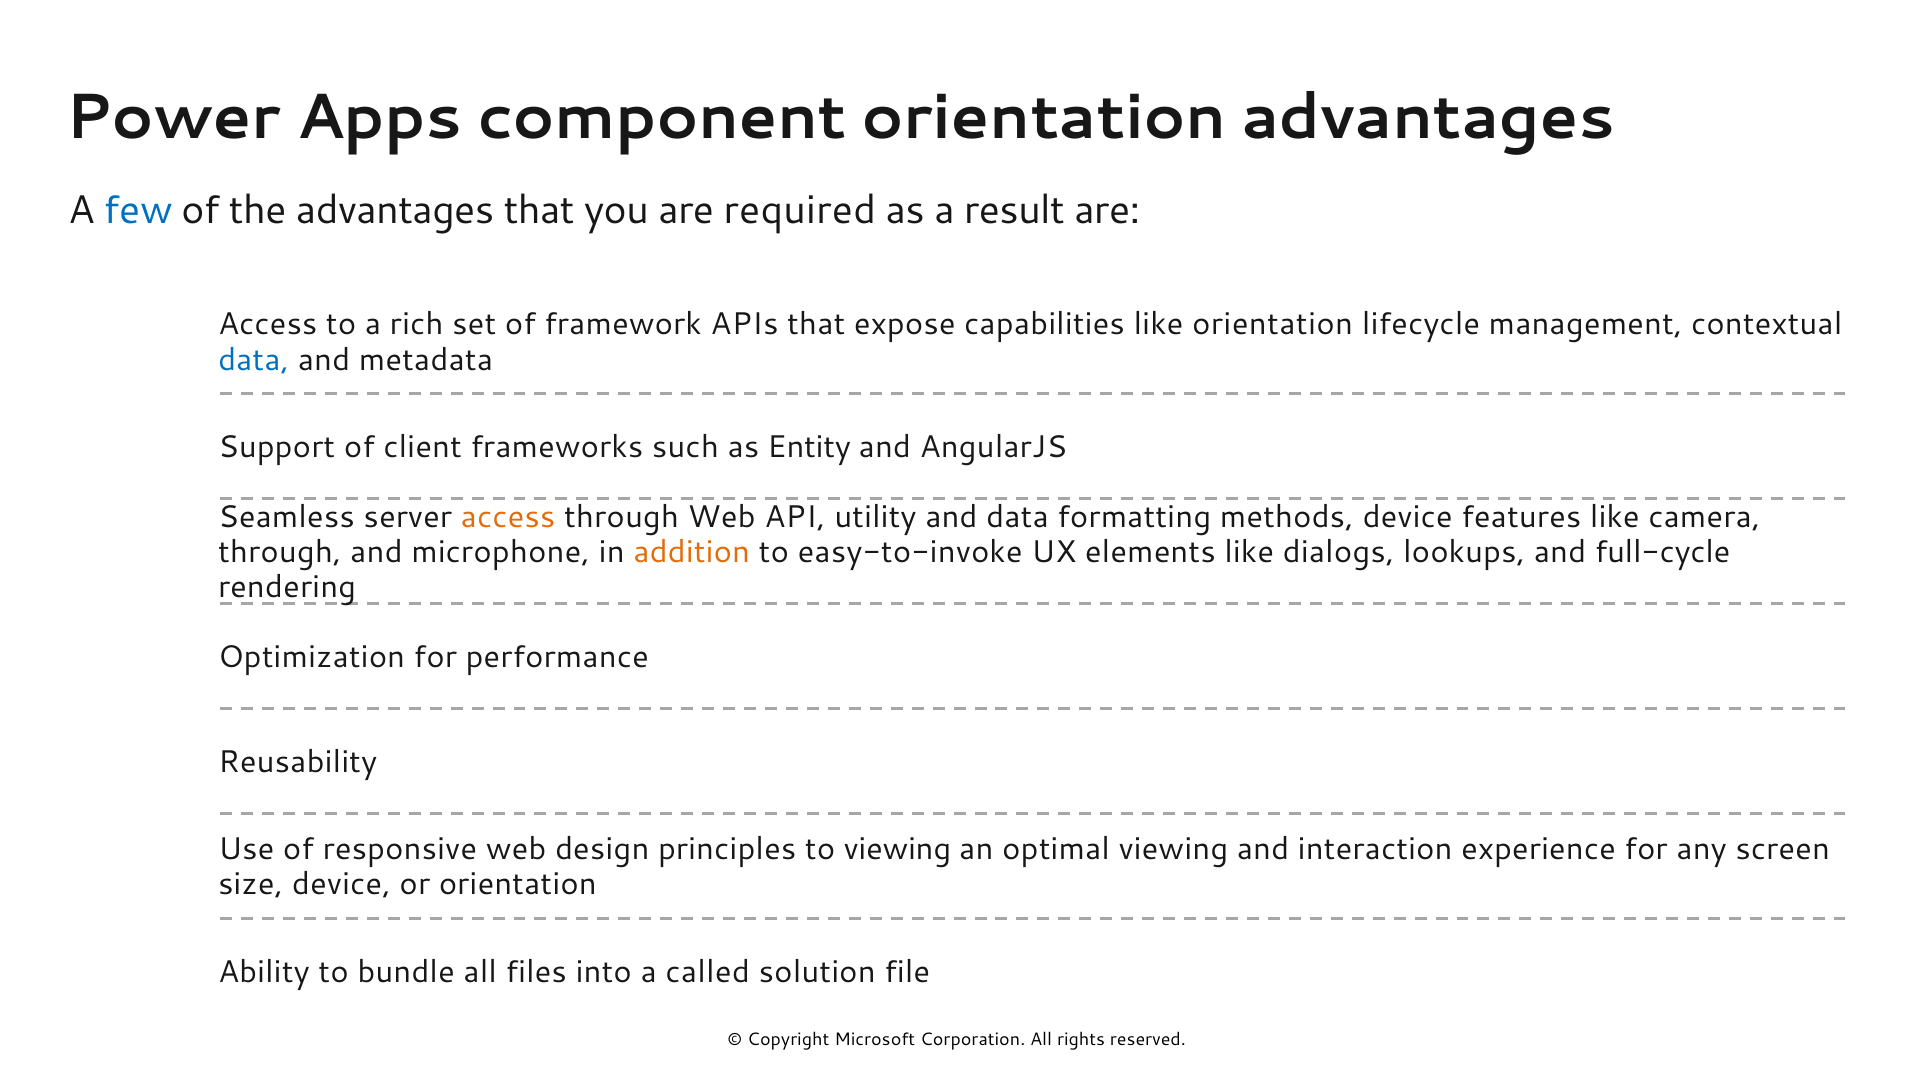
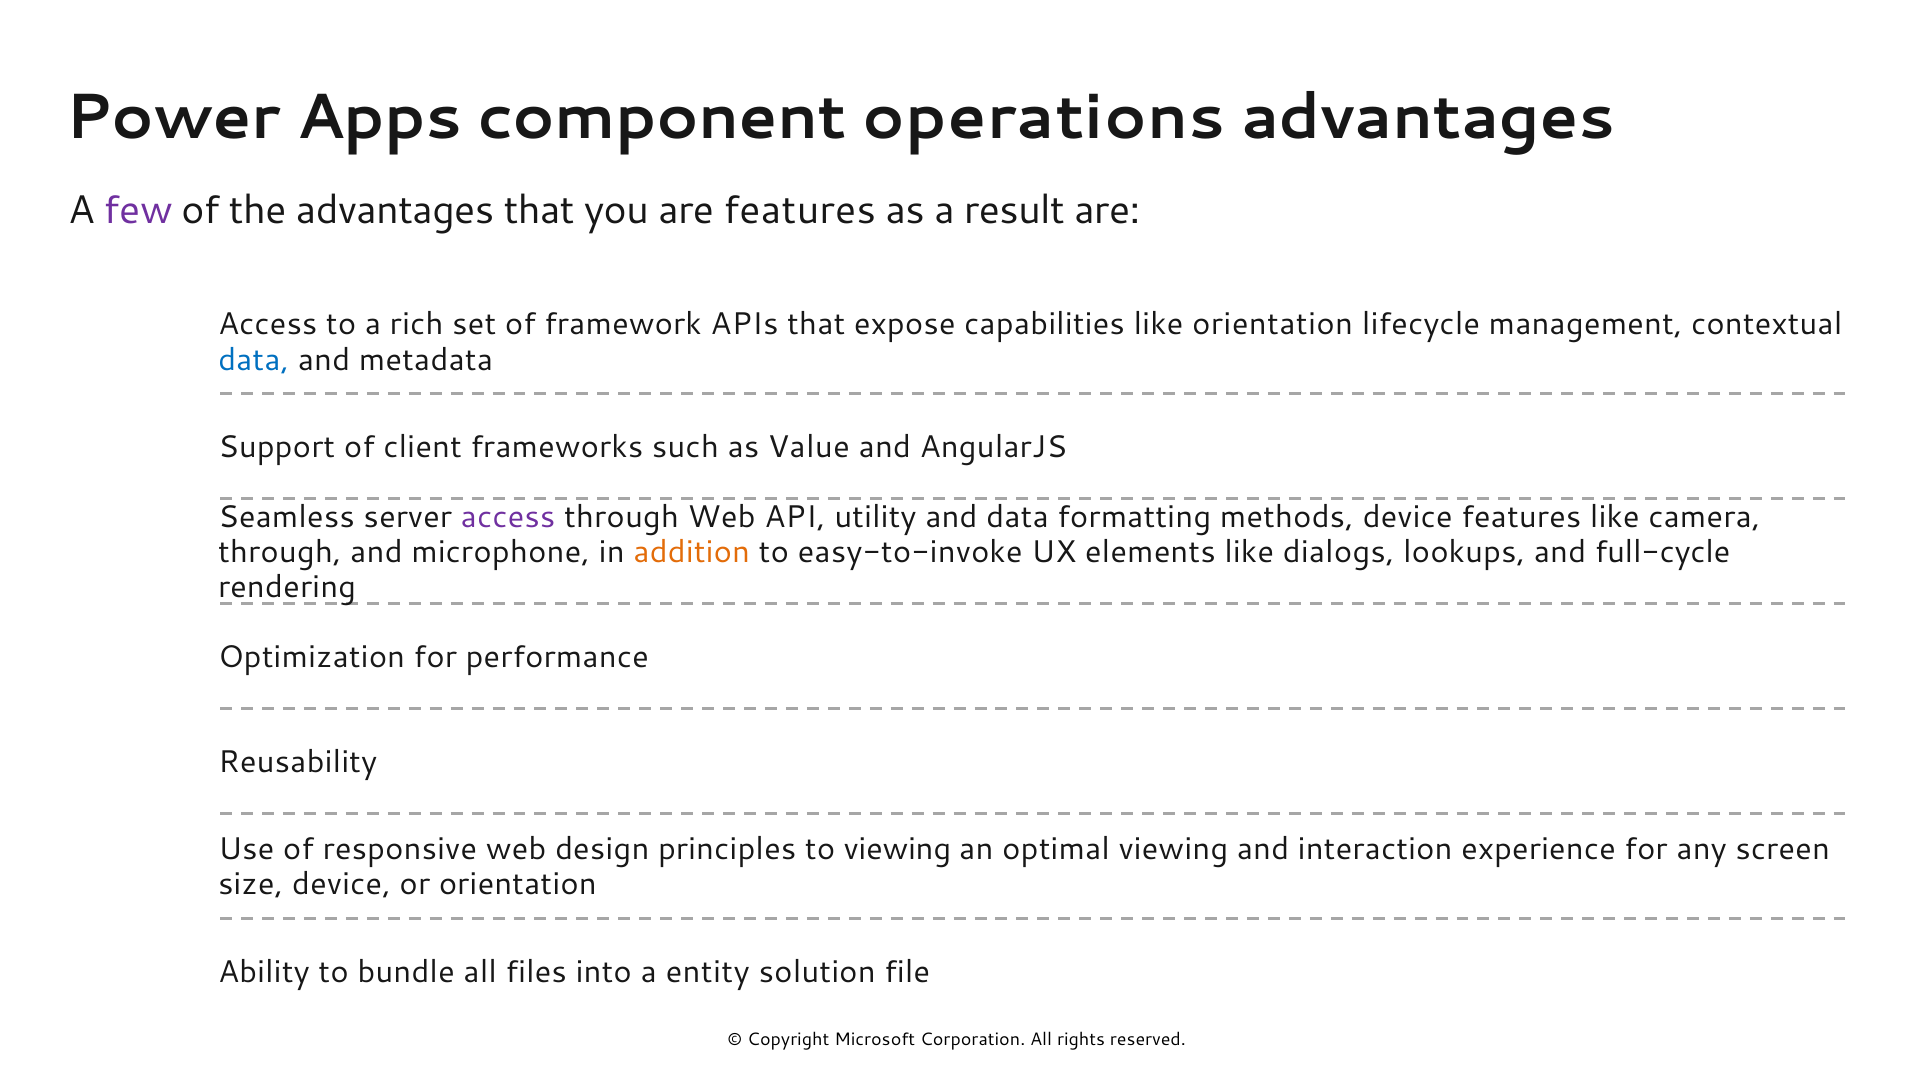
component orientation: orientation -> operations (1044, 118)
few colour: blue -> purple (138, 210)
are required: required -> features (800, 210)
Entity: Entity -> Value (809, 447)
access colour: orange -> purple (508, 517)
called: called -> entity (708, 972)
